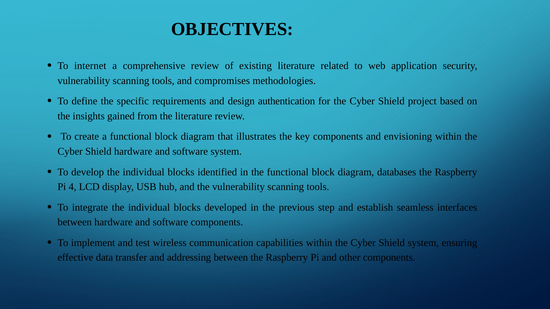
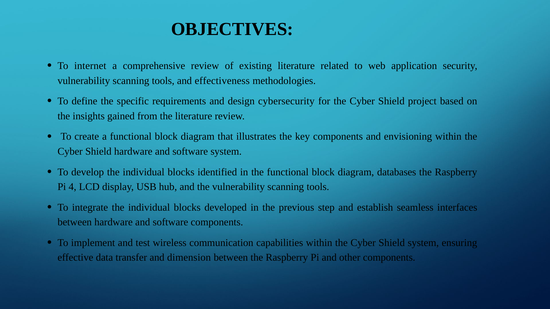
compromises: compromises -> effectiveness (222, 81)
authentication: authentication -> cybersecurity (286, 101)
addressing: addressing -> dimension (189, 258)
